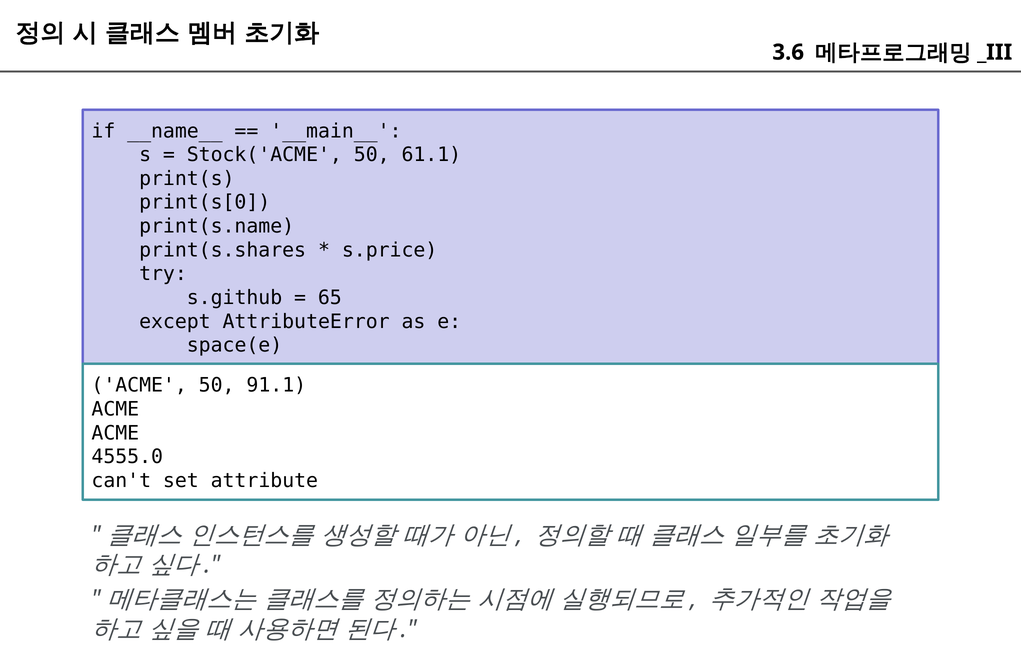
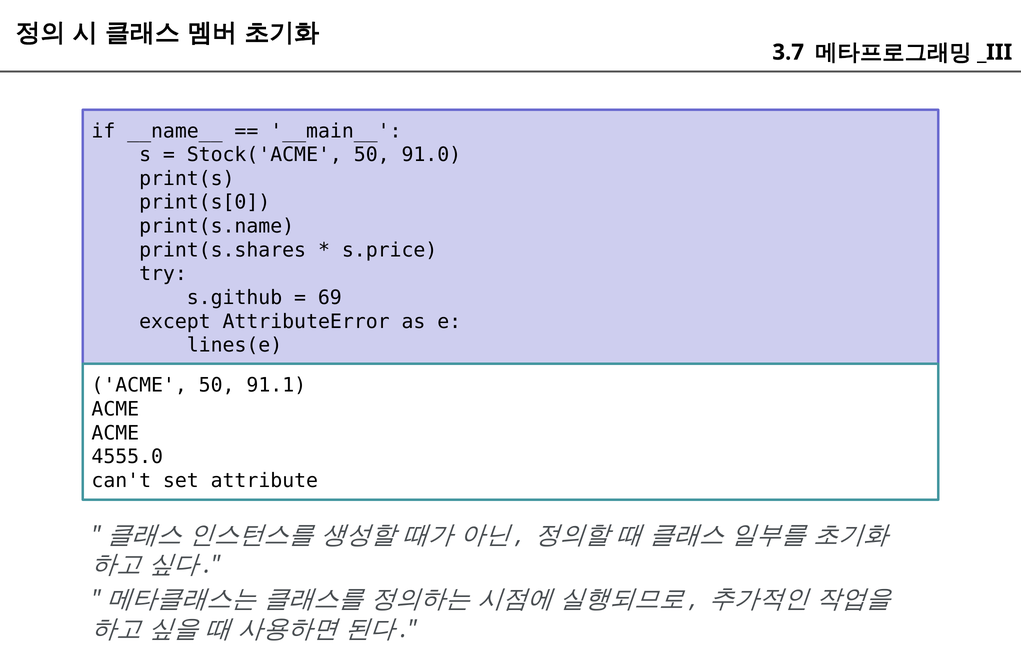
3.6: 3.6 -> 3.7 (788, 52)
61.1: 61.1 -> 91.0 (431, 155)
65: 65 -> 69 (330, 298)
space(e: space(e -> lines(e (235, 346)
